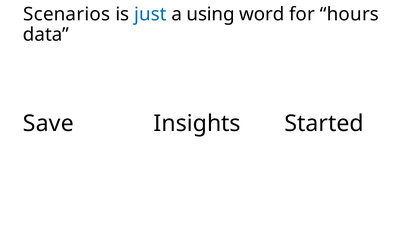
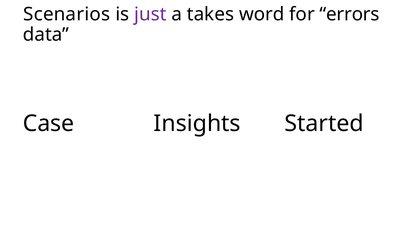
just colour: blue -> purple (150, 14)
using: using -> takes (211, 14)
hours: hours -> errors (350, 14)
Save: Save -> Case (49, 124)
